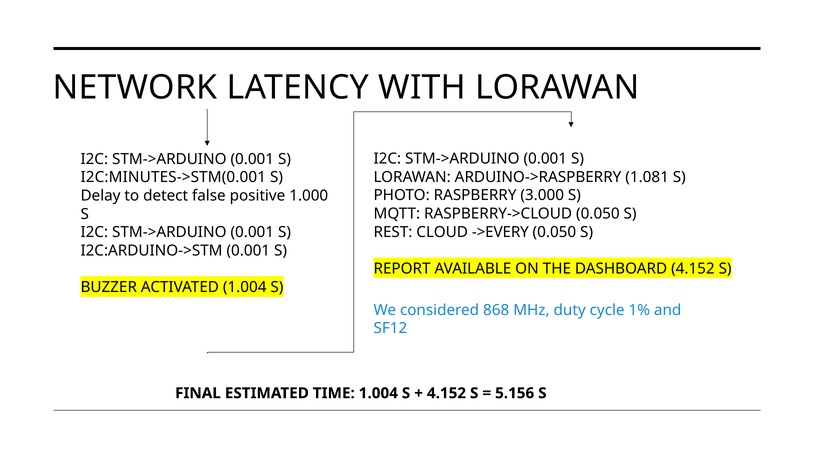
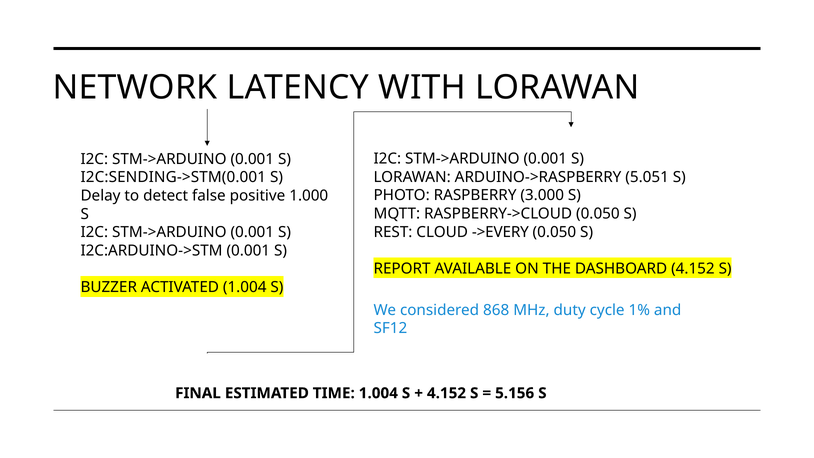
1.081: 1.081 -> 5.051 (647, 177)
I2C:MINUTES->STM(0.001: I2C:MINUTES->STM(0.001 -> I2C:SENDING->STM(0.001 (173, 177)
